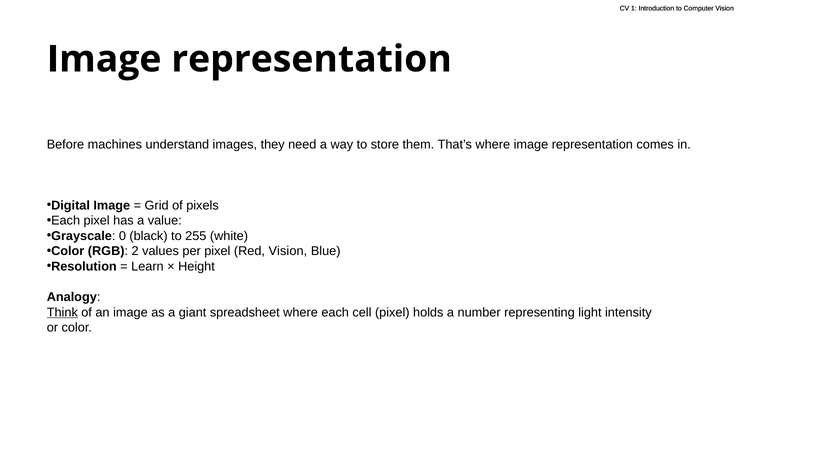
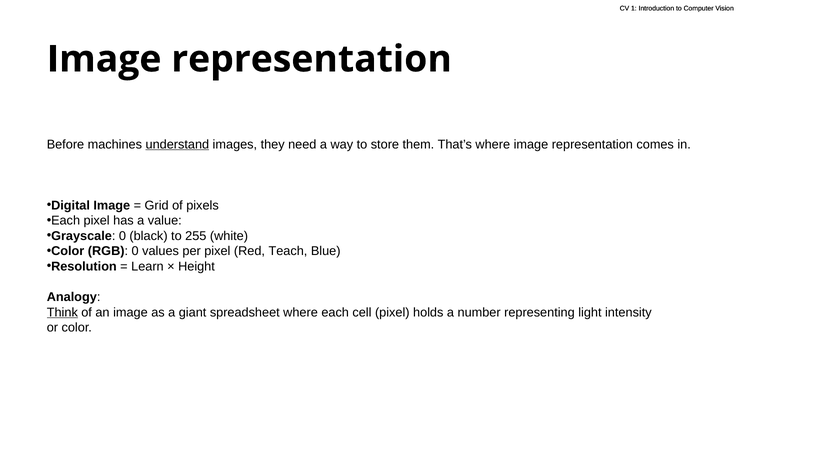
understand underline: none -> present (177, 144)
RGB 2: 2 -> 0 (135, 251)
Red Vision: Vision -> Teach (288, 251)
